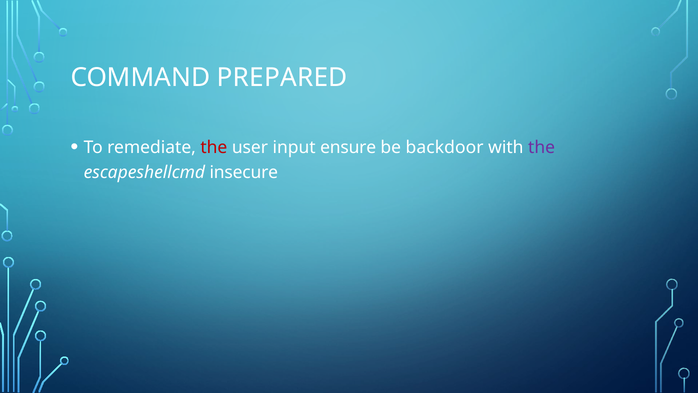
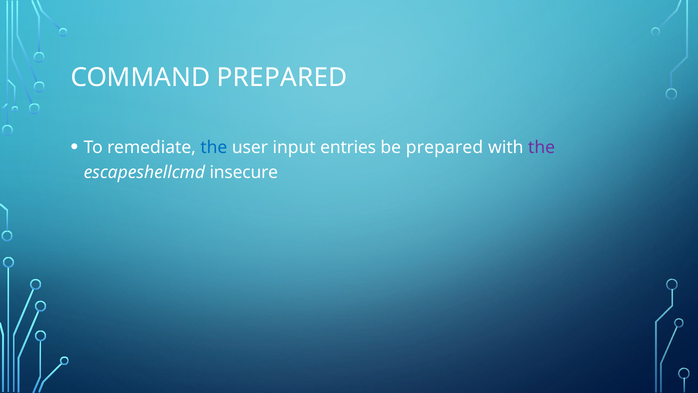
the colour: red -> blue (214, 147)
ensure: ensure -> entries (348, 147)
be backdoor: backdoor -> prepared (445, 147)
